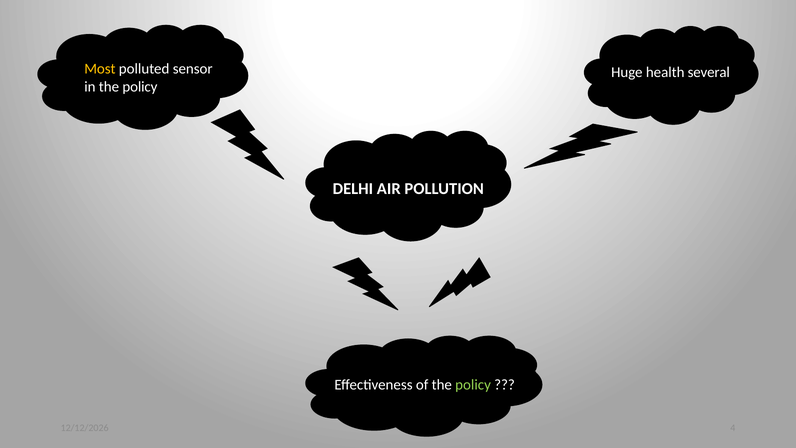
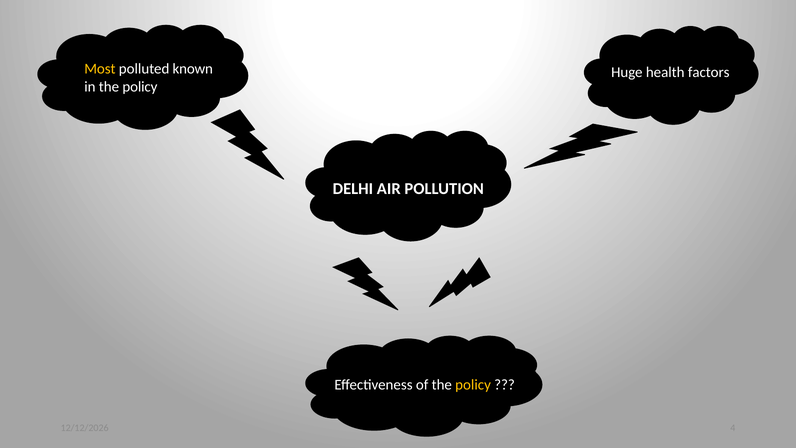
sensor: sensor -> known (193, 69)
several: several -> factors (709, 73)
policy colour: light green -> yellow (473, 385)
